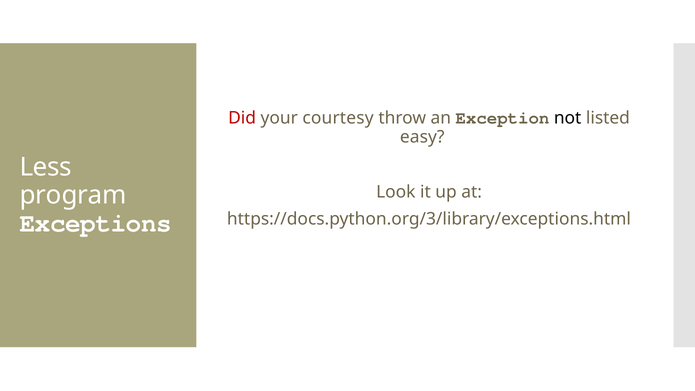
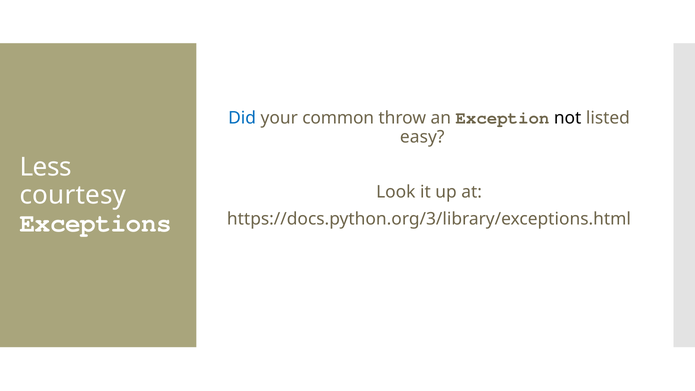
Did colour: red -> blue (242, 118)
courtesy: courtesy -> common (338, 118)
program: program -> courtesy (73, 195)
